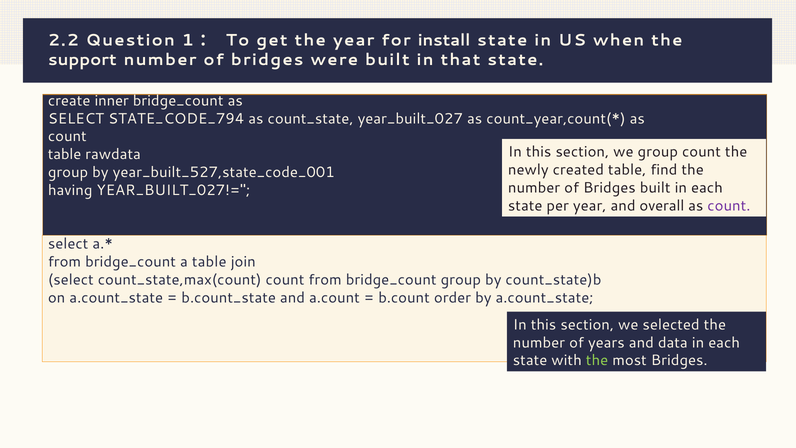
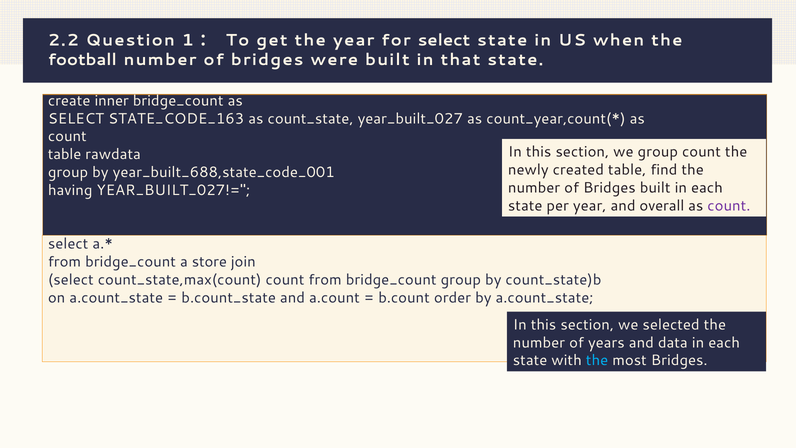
for install: install -> select (444, 40)
support: support -> football (82, 60)
STATE_CODE_794: STATE_CODE_794 -> STATE_CODE_163 (176, 119)
year_built_527,state_code_001: year_built_527,state_code_001 -> year_built_688,state_code_001 (224, 172)
a table: table -> store (209, 262)
the colour: light green -> light blue (597, 360)
